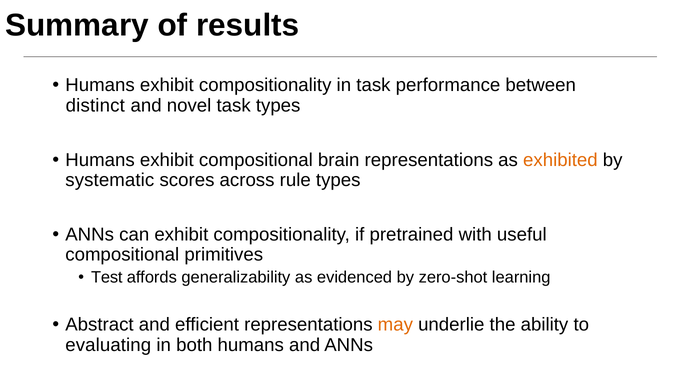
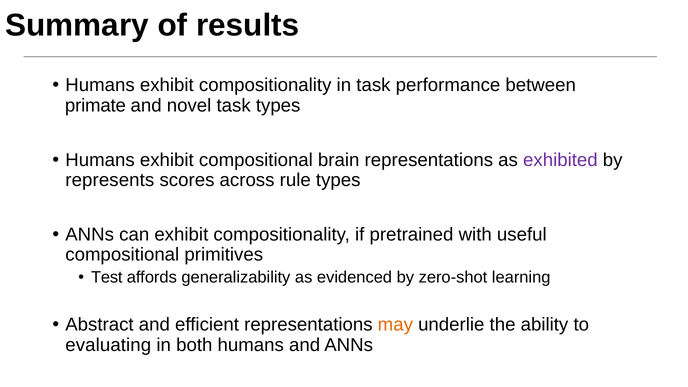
distinct: distinct -> primate (95, 105)
exhibited colour: orange -> purple (560, 160)
systematic: systematic -> represents (110, 180)
